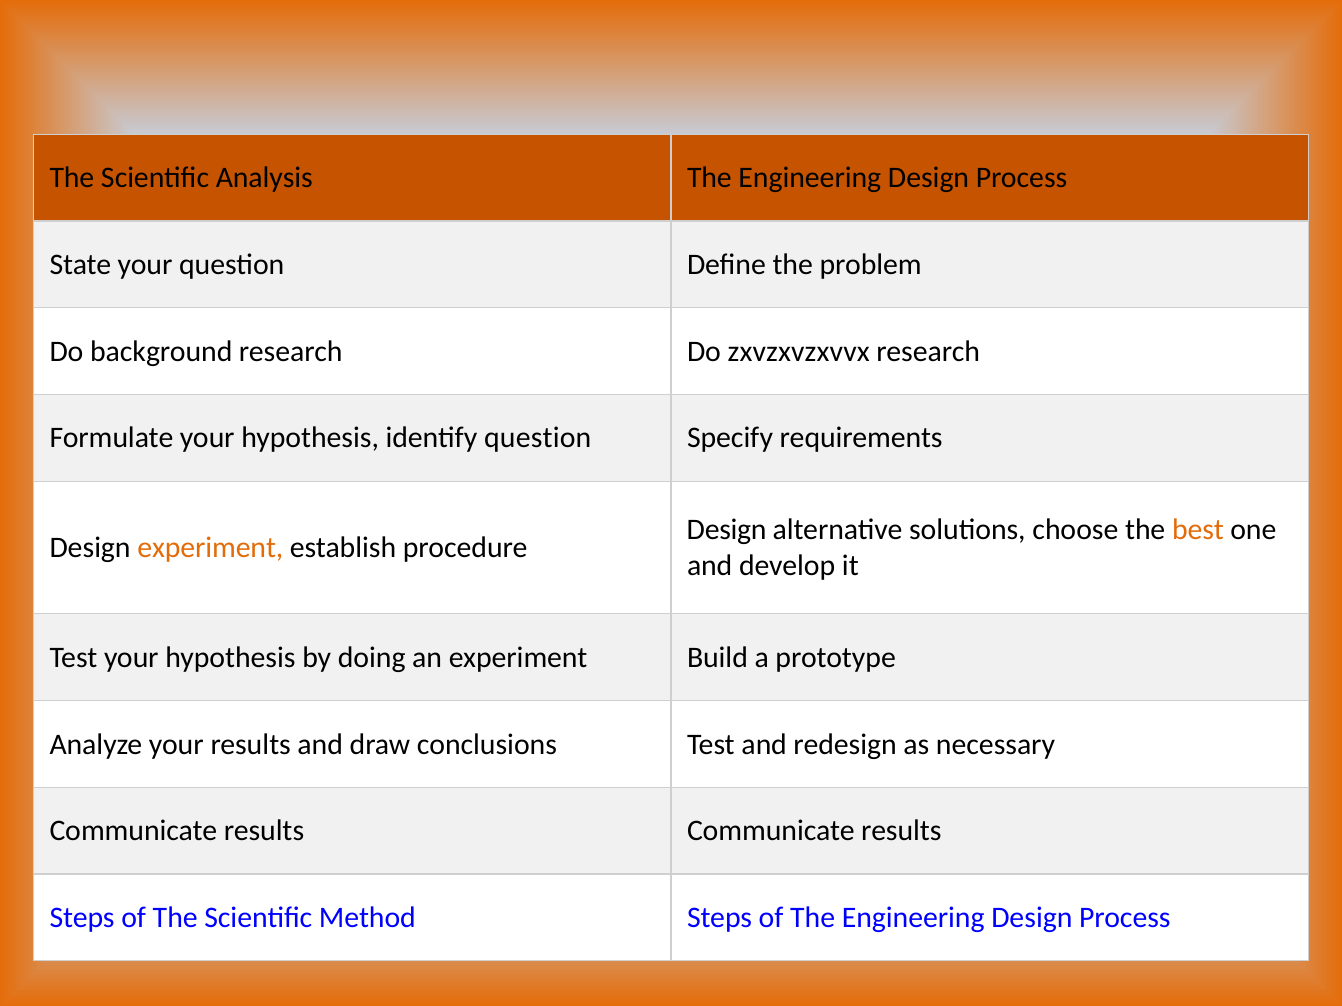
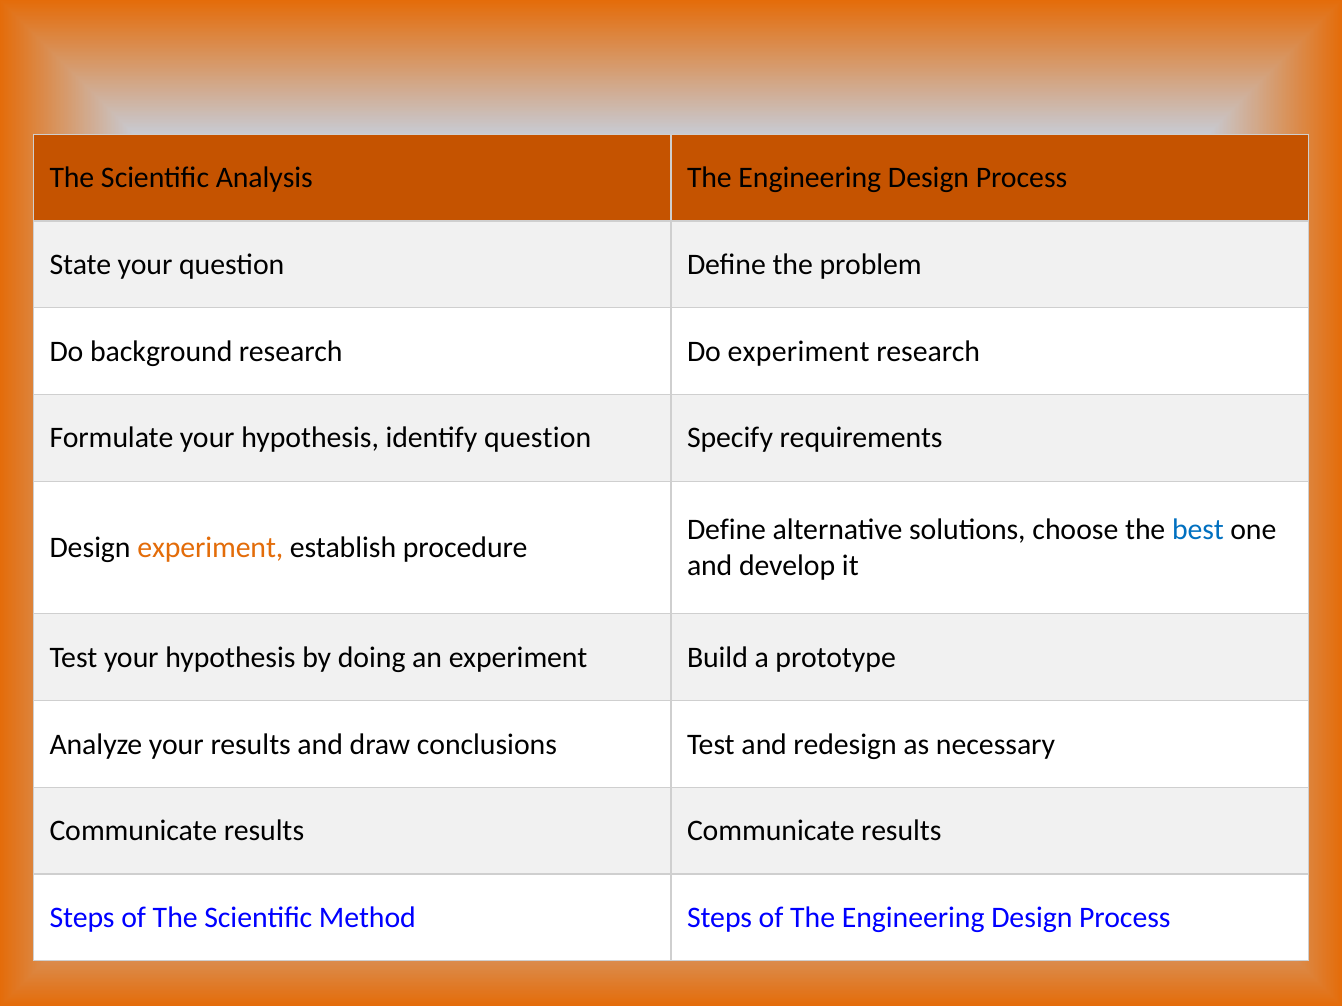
Do zxvzxvzxvvx: zxvzxvzxvvx -> experiment (799, 352)
Design: Design -> Define (727, 530)
best colour: orange -> blue (1198, 530)
